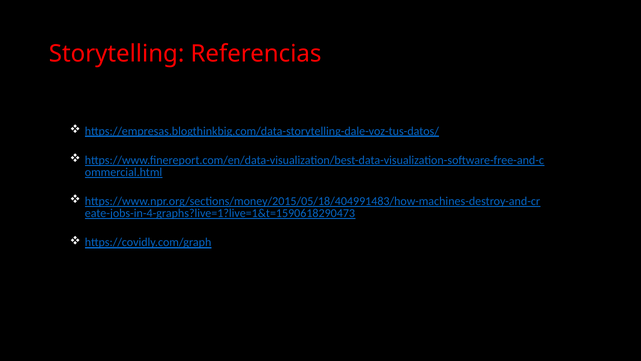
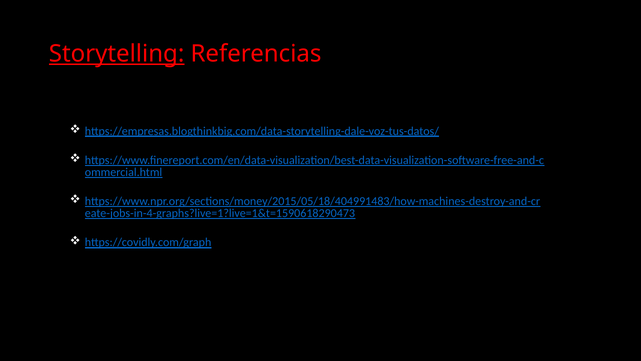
Storytelling underline: none -> present (117, 54)
